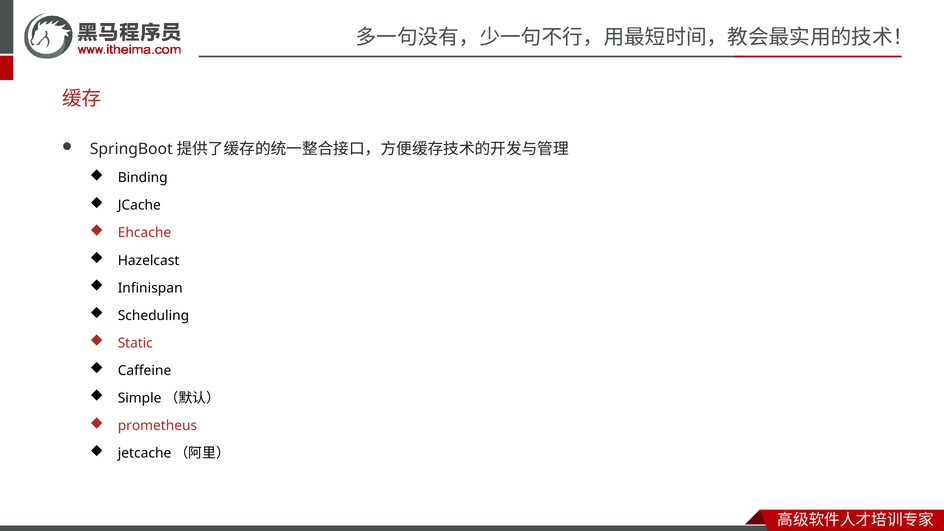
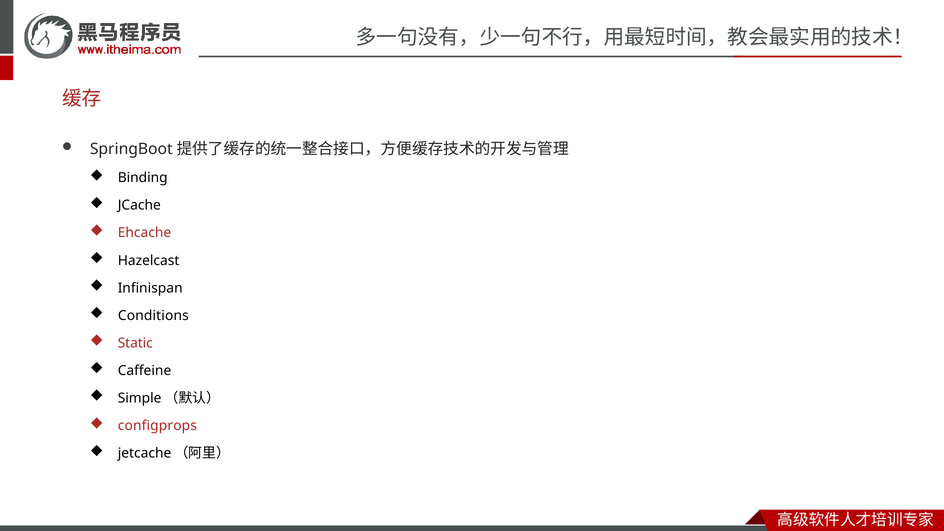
Scheduling: Scheduling -> Conditions (153, 316)
prometheus: prometheus -> configprops (157, 426)
